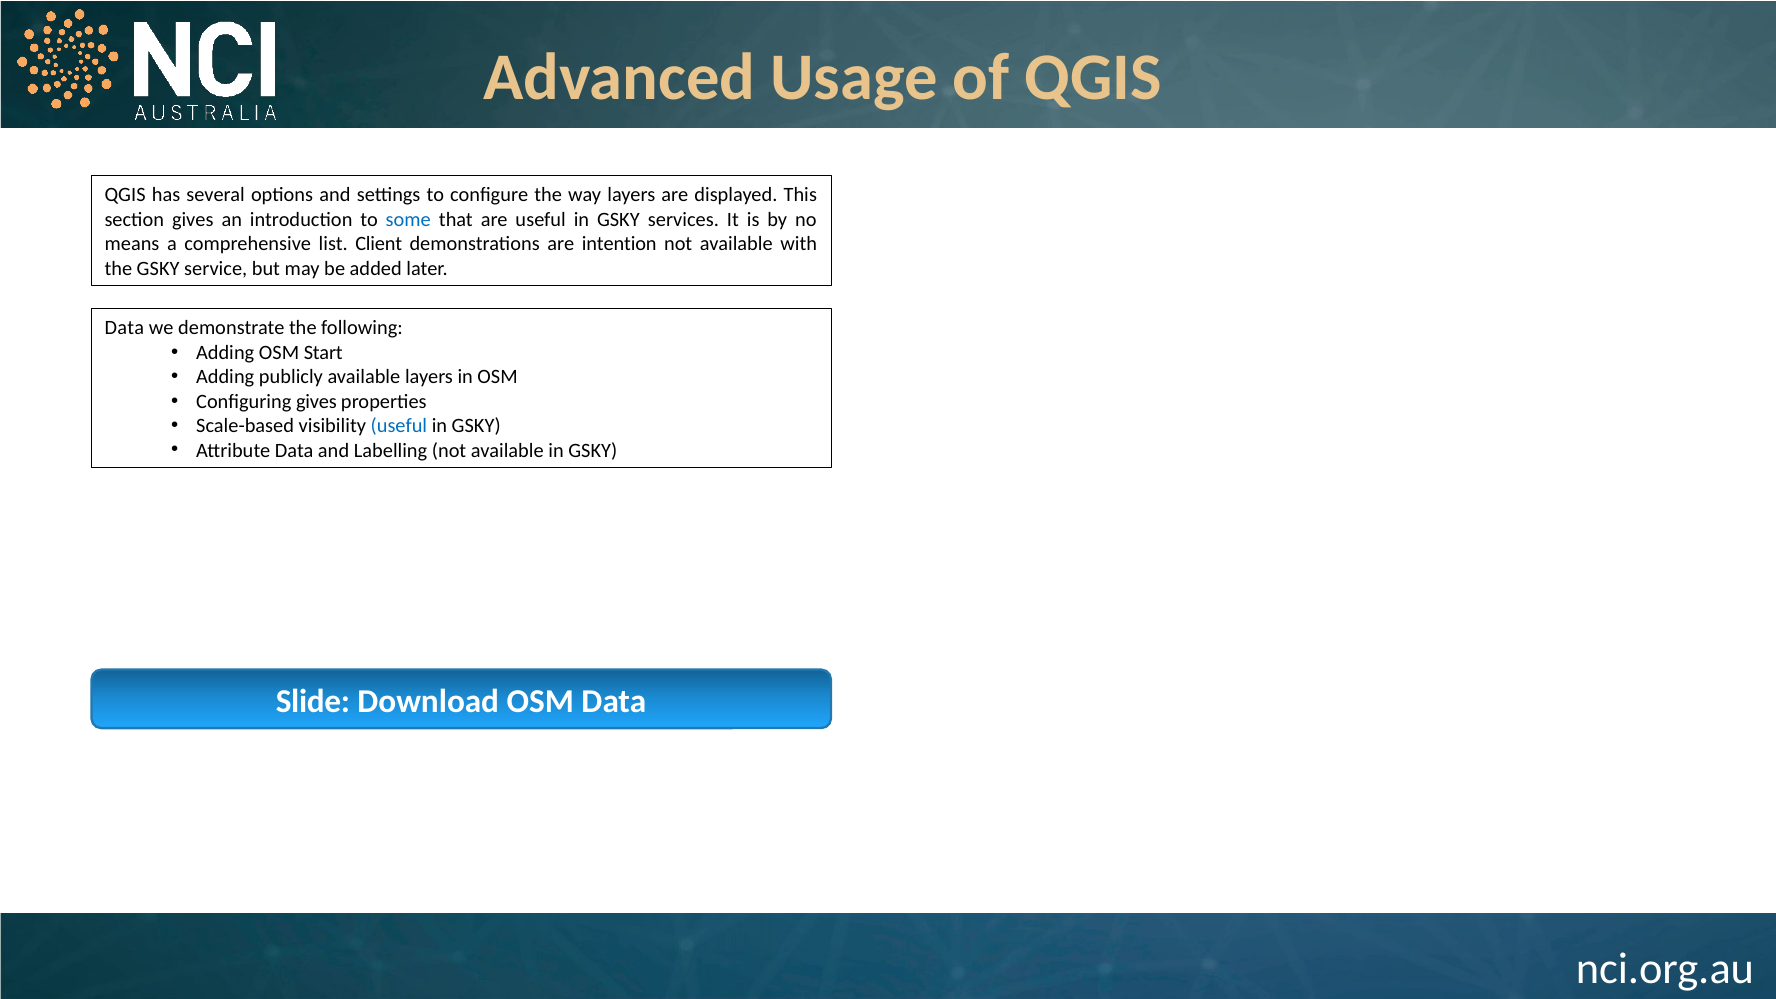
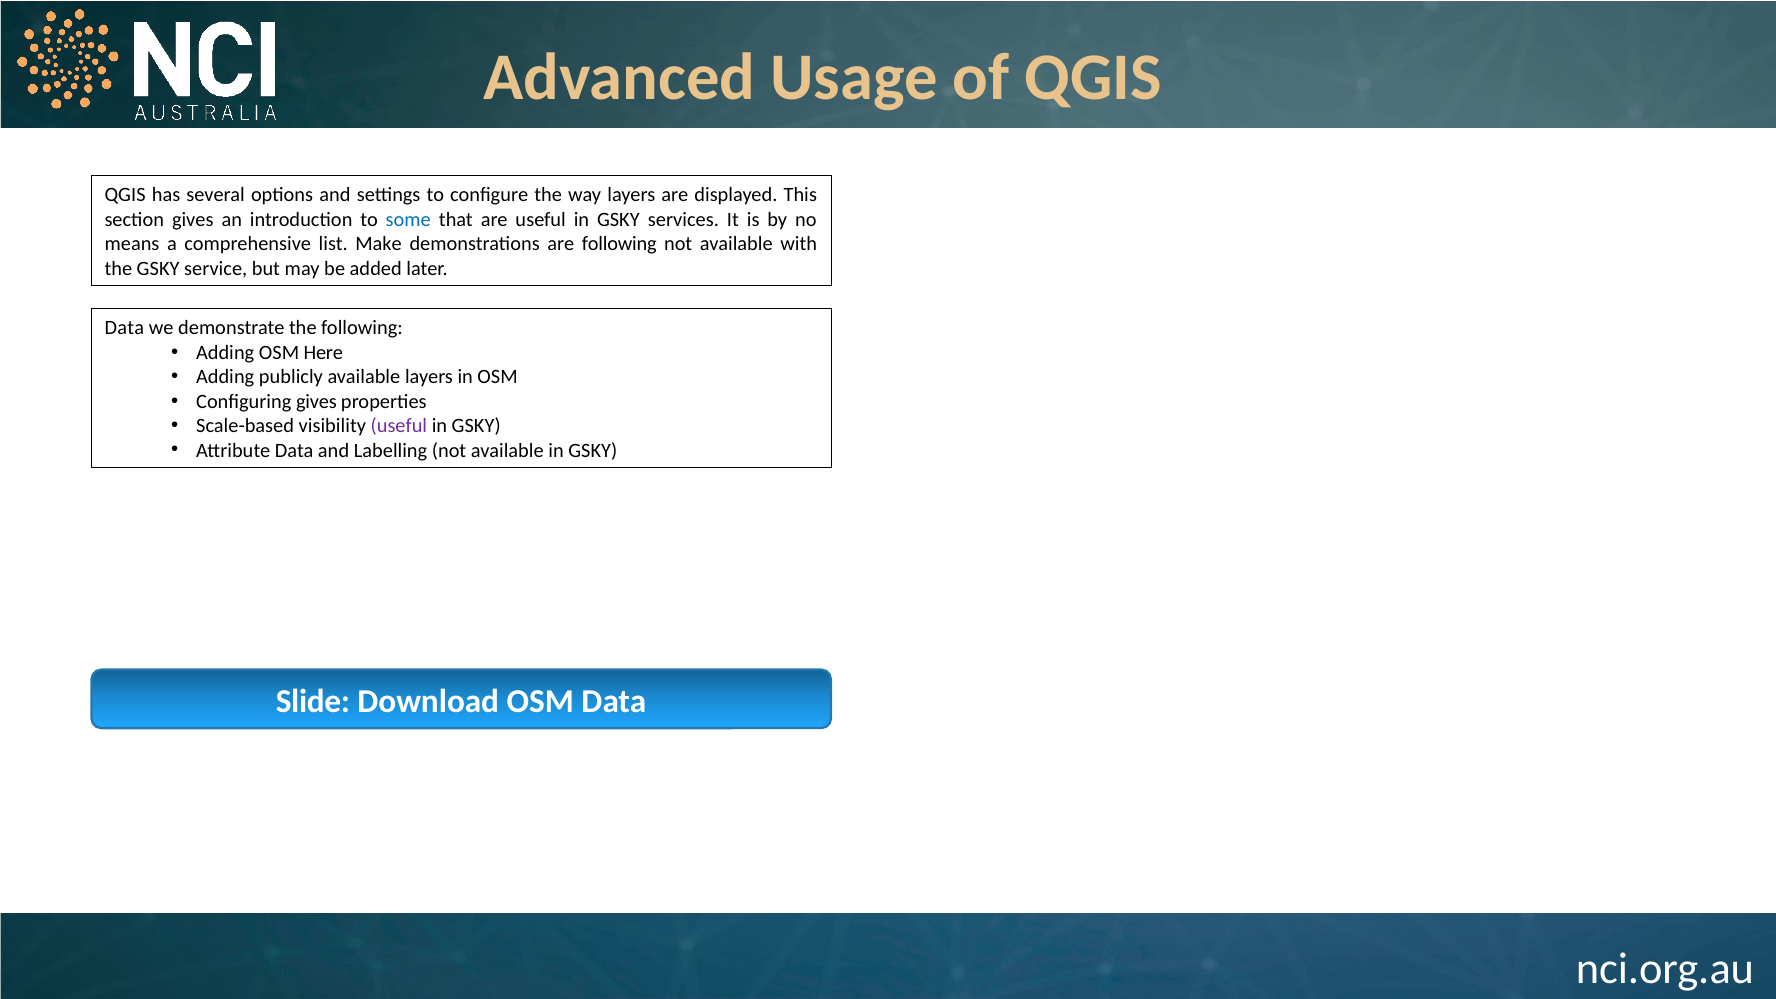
Client: Client -> Make (379, 244)
are intention: intention -> following (619, 244)
Start: Start -> Here (323, 353)
useful colour: blue -> purple (399, 426)
